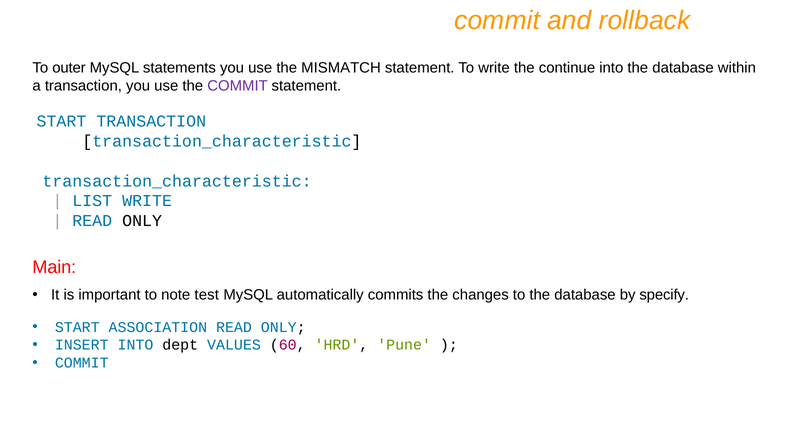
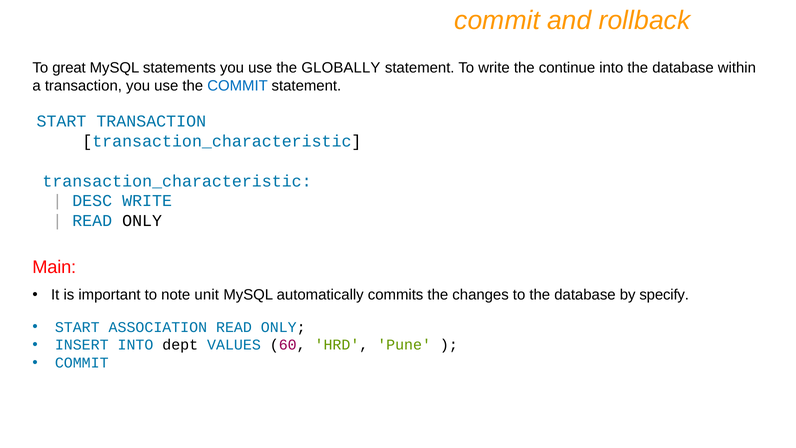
outer: outer -> great (69, 68)
MISMATCH: MISMATCH -> GLOBALLY (341, 68)
COMMIT colour: purple -> blue (238, 86)
LIST: LIST -> DESC (92, 201)
test: test -> unit (207, 295)
